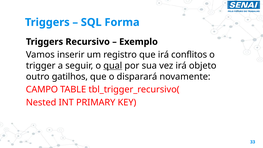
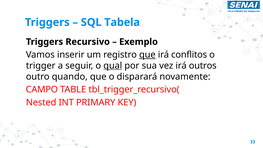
Forma: Forma -> Tabela (122, 22)
que underline: none -> present (147, 55)
objeto: objeto -> outros (203, 66)
gatilhos: gatilhos -> quando (70, 77)
